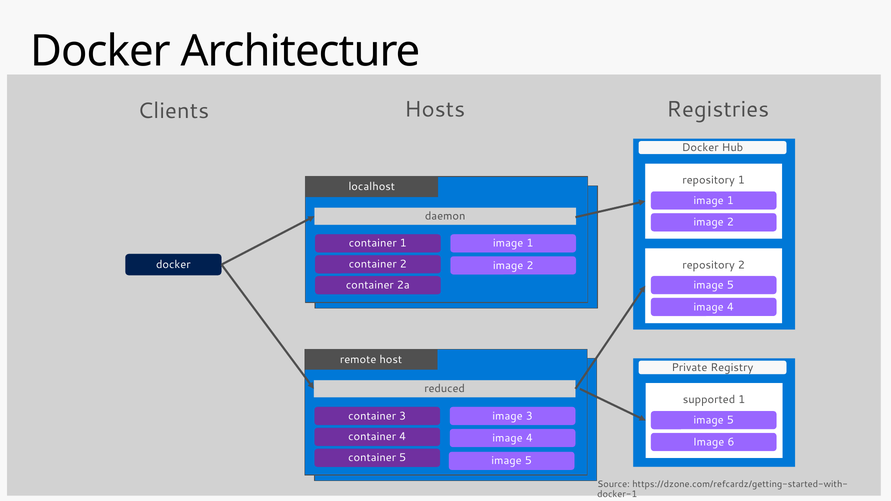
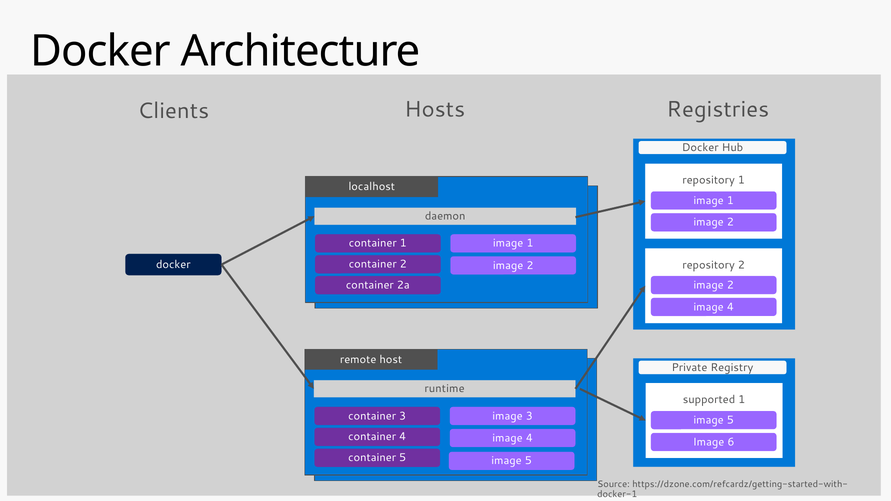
5: 5 -> 2 (730, 285)
reduced: reduced -> runtime (445, 389)
